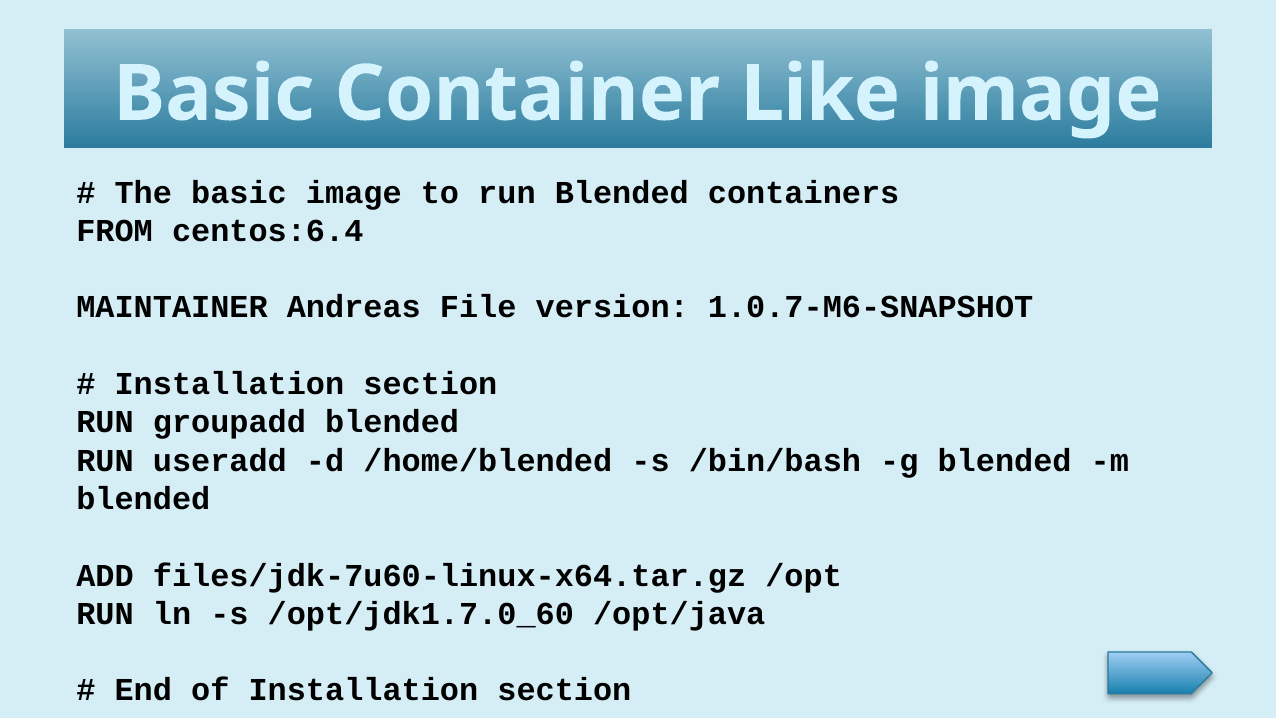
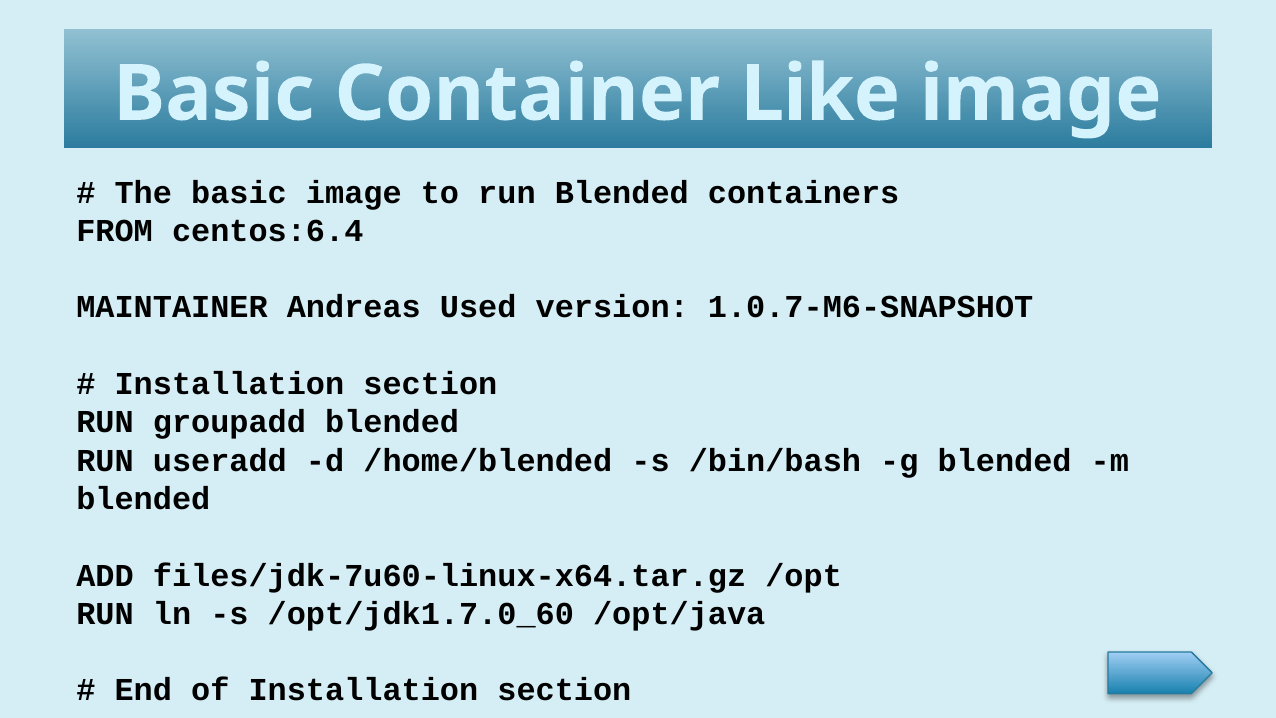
File: File -> Used (478, 307)
